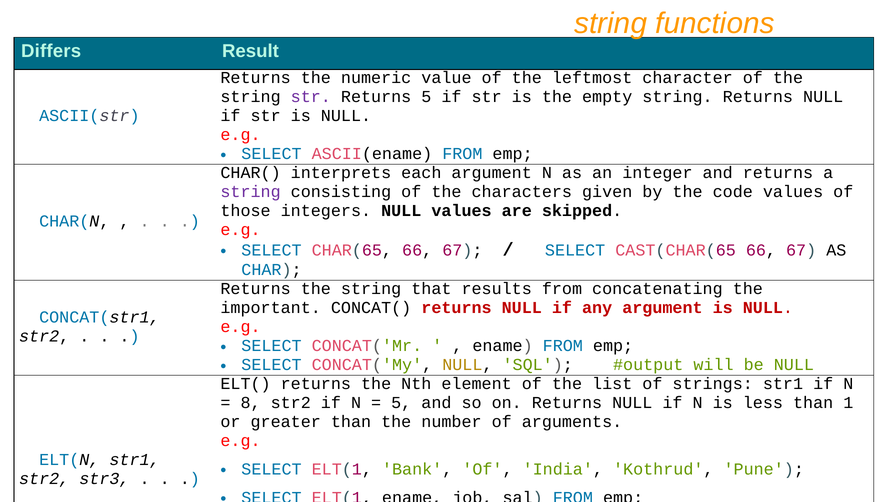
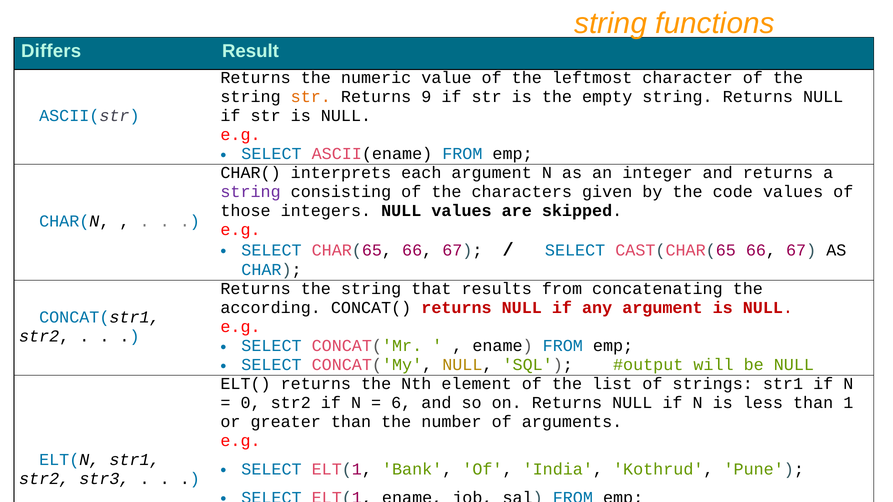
str colour: purple -> orange (311, 97)
Returns 5: 5 -> 9 (426, 97)
important: important -> according (271, 308)
8: 8 -> 0 (251, 403)
5: 5 -> 6 (401, 403)
